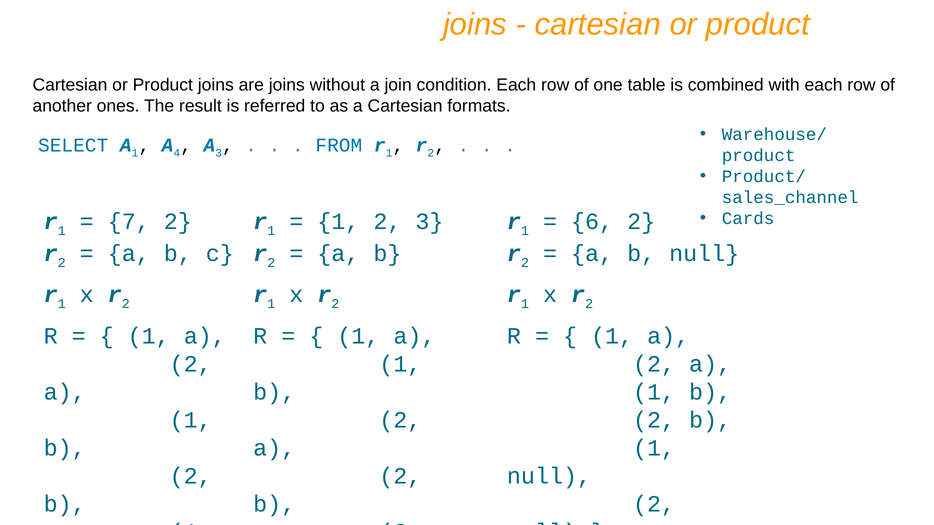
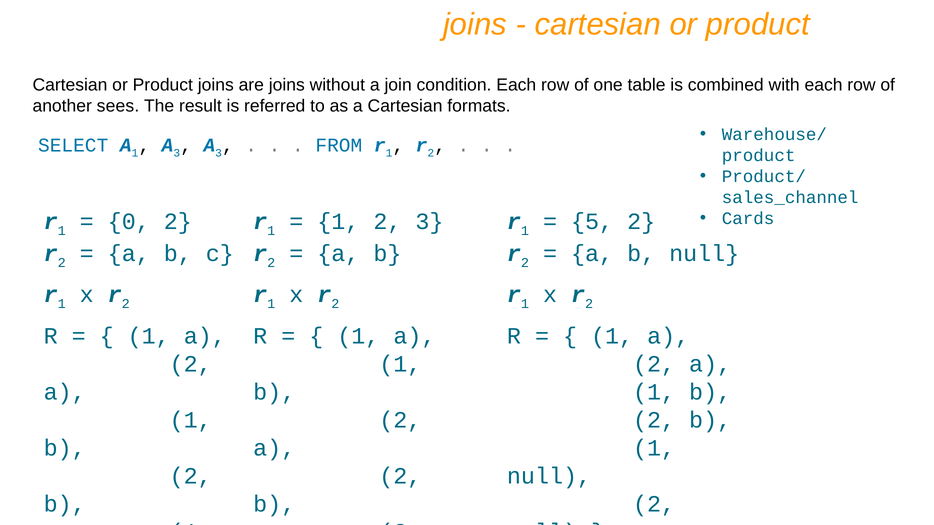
ones: ones -> sees (118, 106)
4: 4 -> 3 (177, 153)
7: 7 -> 0 (129, 222)
6: 6 -> 5 (592, 222)
